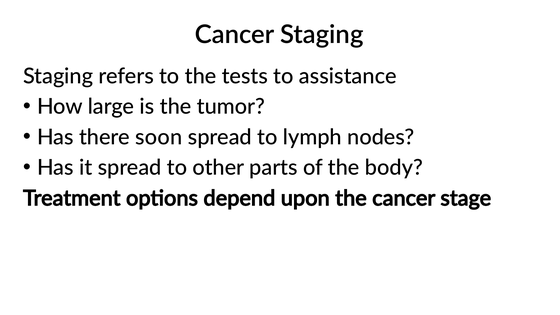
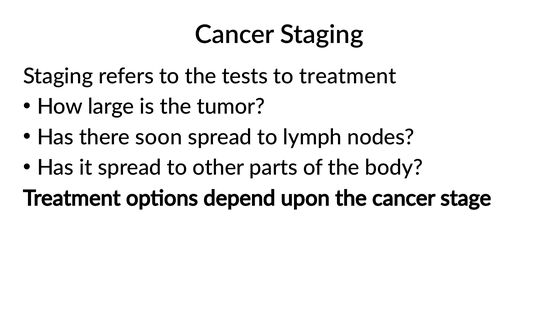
to assistance: assistance -> treatment (348, 76)
